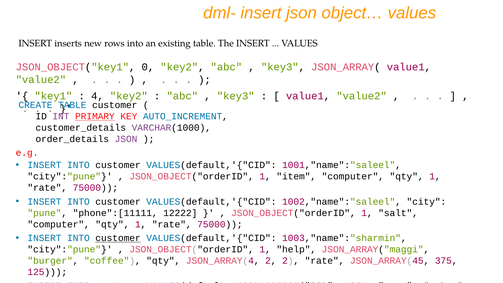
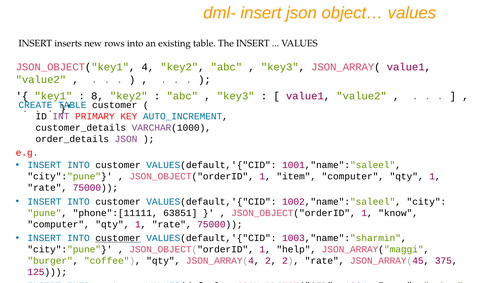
0: 0 -> 4 (148, 67)
4: 4 -> 8 (97, 96)
PRIMARY underline: present -> none (95, 116)
12222: 12222 -> 63851 (180, 213)
salt: salt -> know (398, 213)
